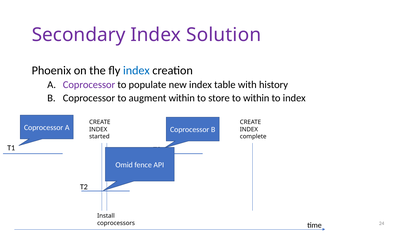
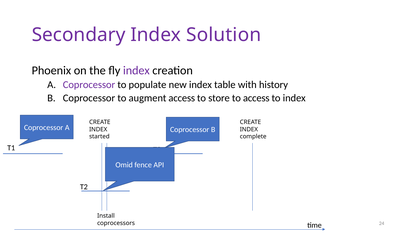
index colour: blue -> purple (136, 70)
augment within: within -> access (182, 98)
to within: within -> access (256, 98)
